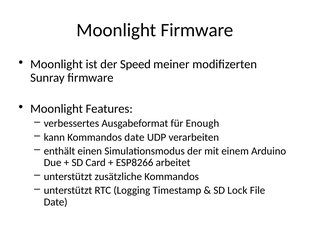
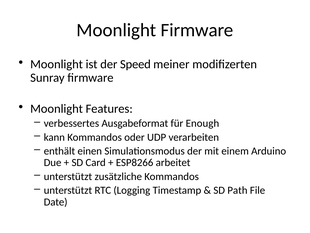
Kommandos date: date -> oder (134, 137)
Lock: Lock -> Path (237, 190)
